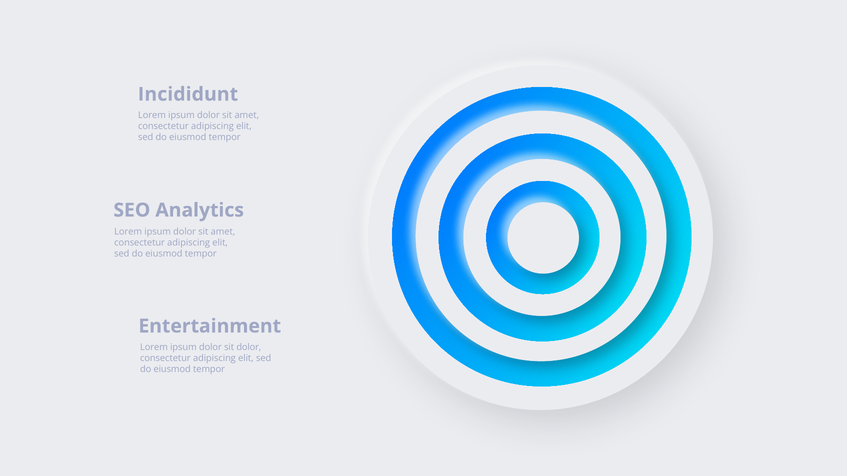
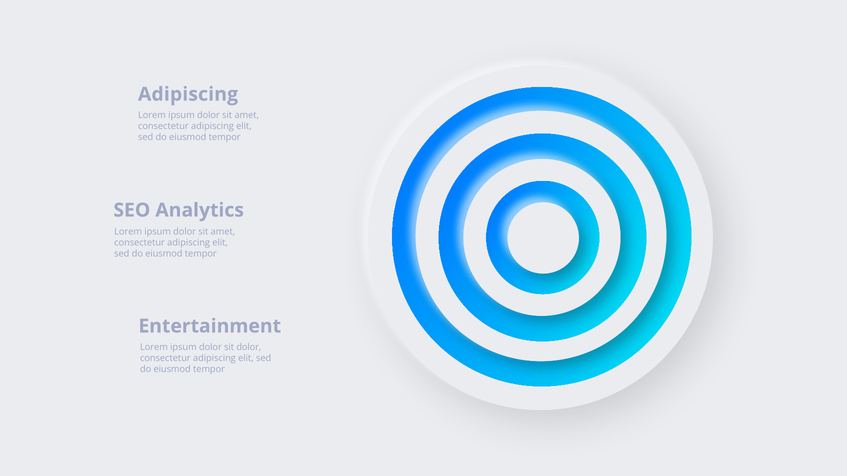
Incididunt: Incididunt -> Adipiscing (188, 94)
